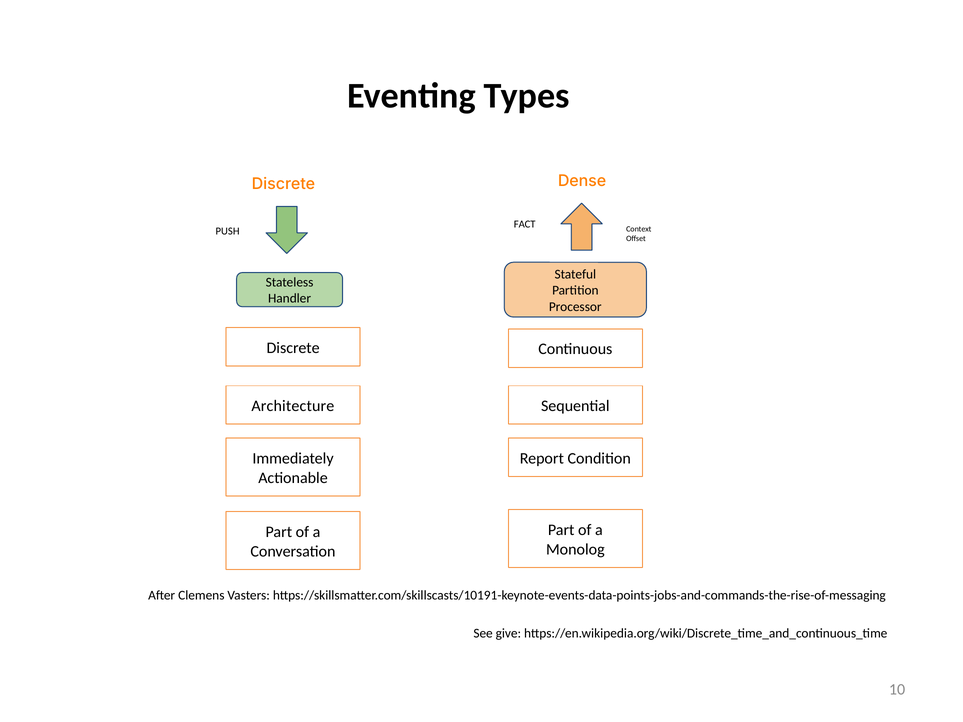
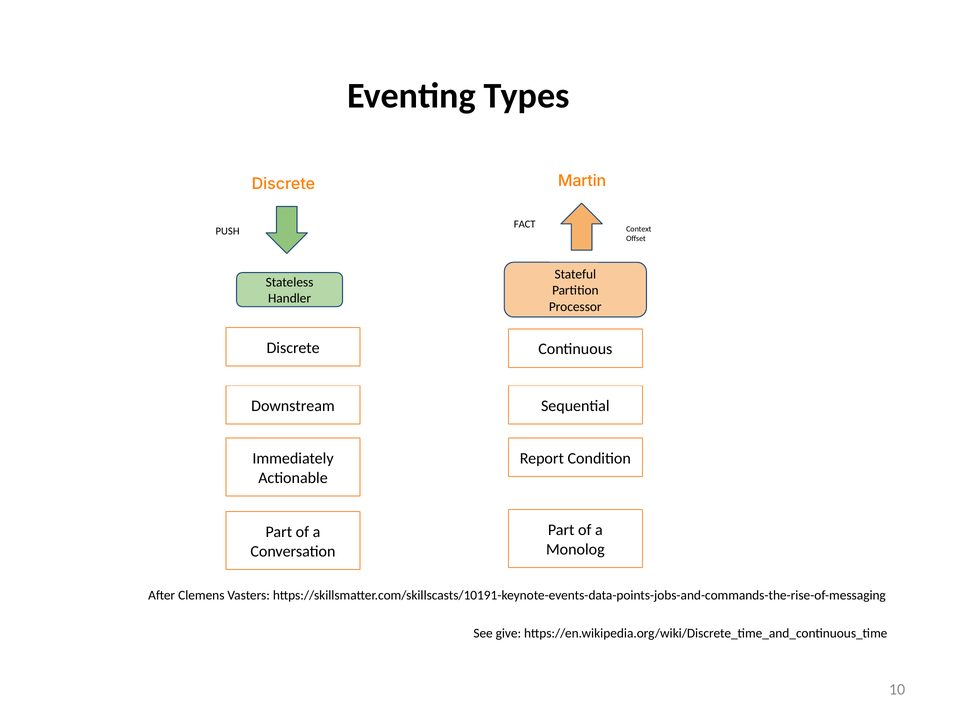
Dense: Dense -> Martin (582, 181)
Architecture: Architecture -> Downstream (293, 406)
